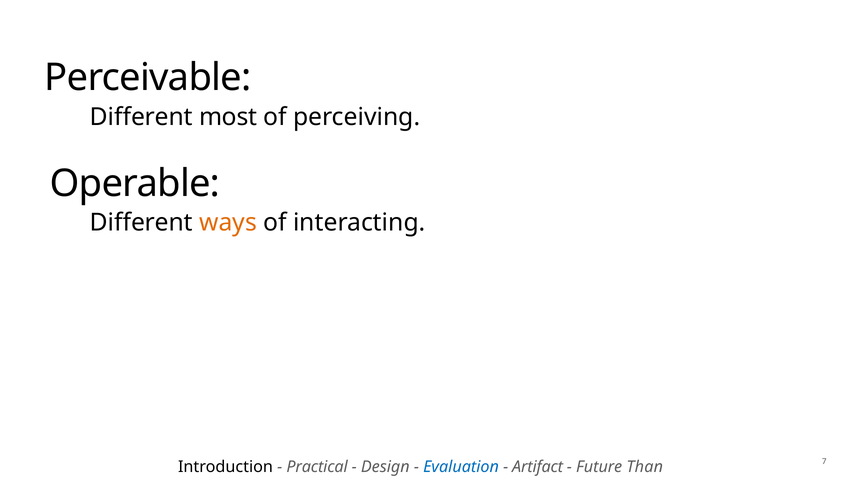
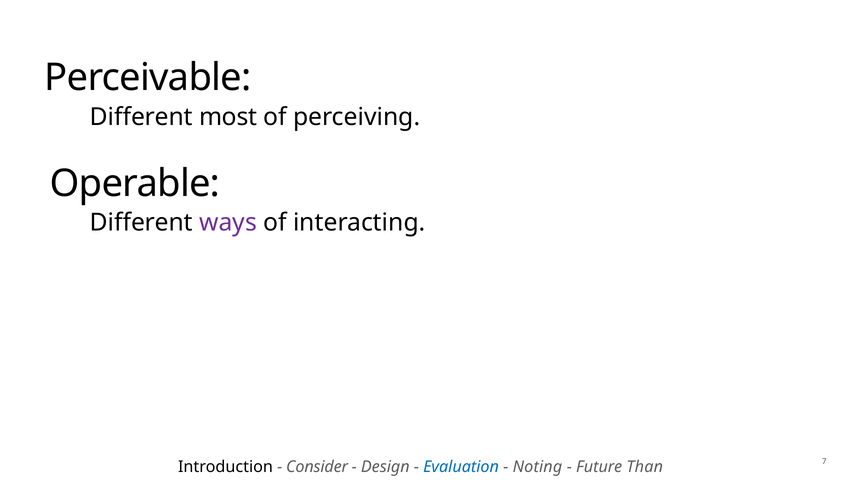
ways colour: orange -> purple (228, 223)
Practical: Practical -> Consider (317, 466)
Artifact: Artifact -> Noting (537, 466)
